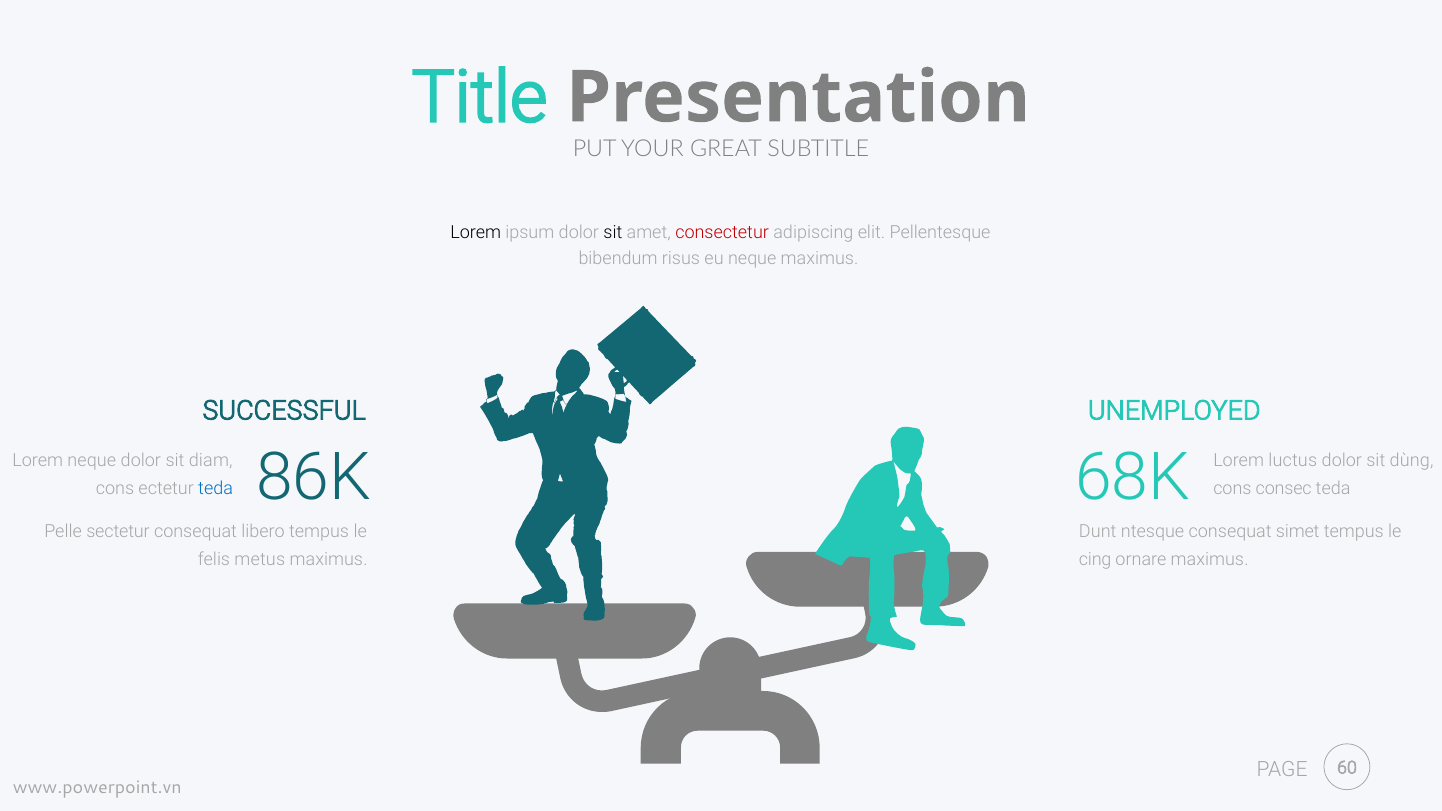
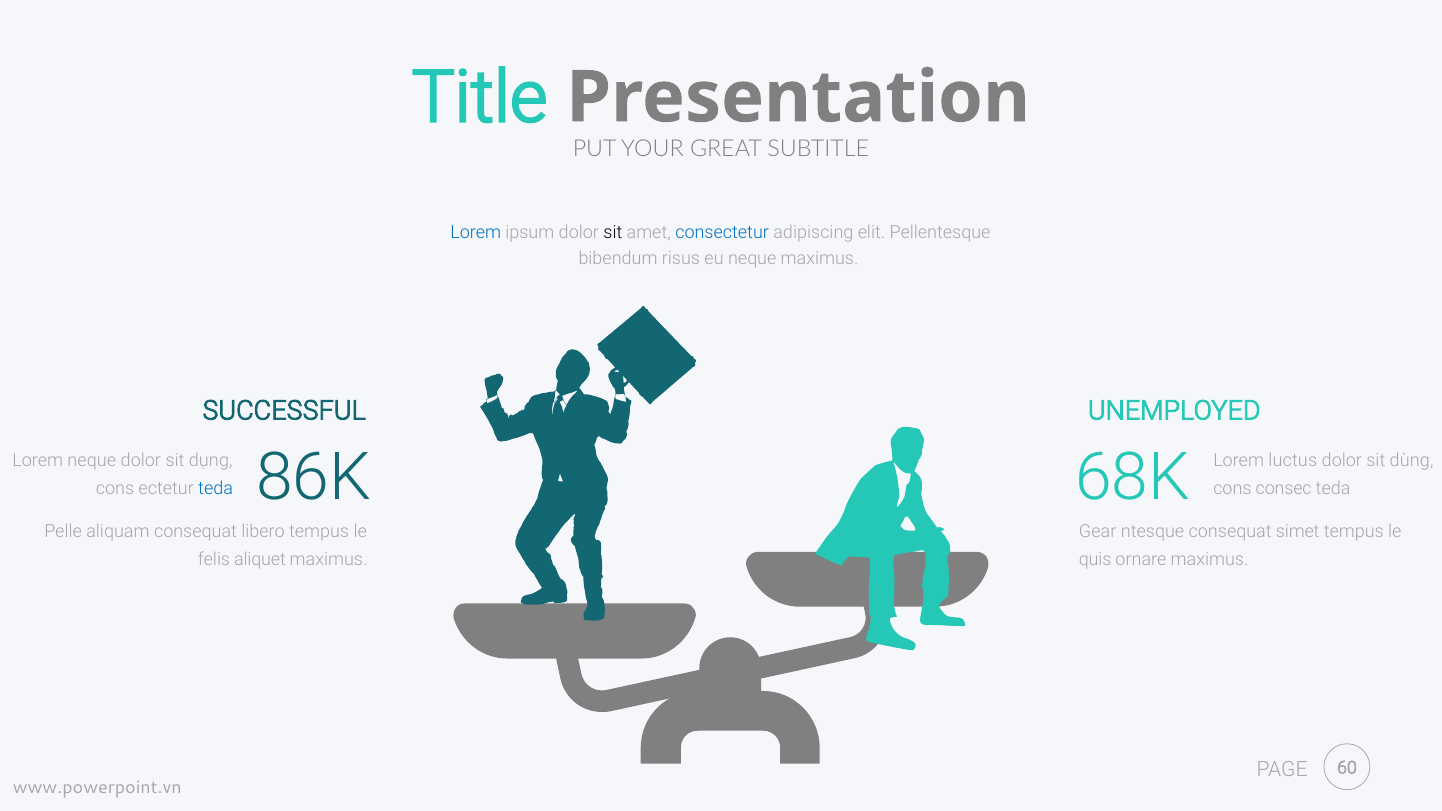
Lorem colour: black -> blue (476, 233)
consectetur colour: red -> blue (722, 233)
diam: diam -> dụng (211, 460)
sectetur: sectetur -> aliquam (118, 532)
Dunt: Dunt -> Gear (1098, 532)
metus: metus -> aliquet (260, 560)
cing: cing -> quis (1095, 560)
